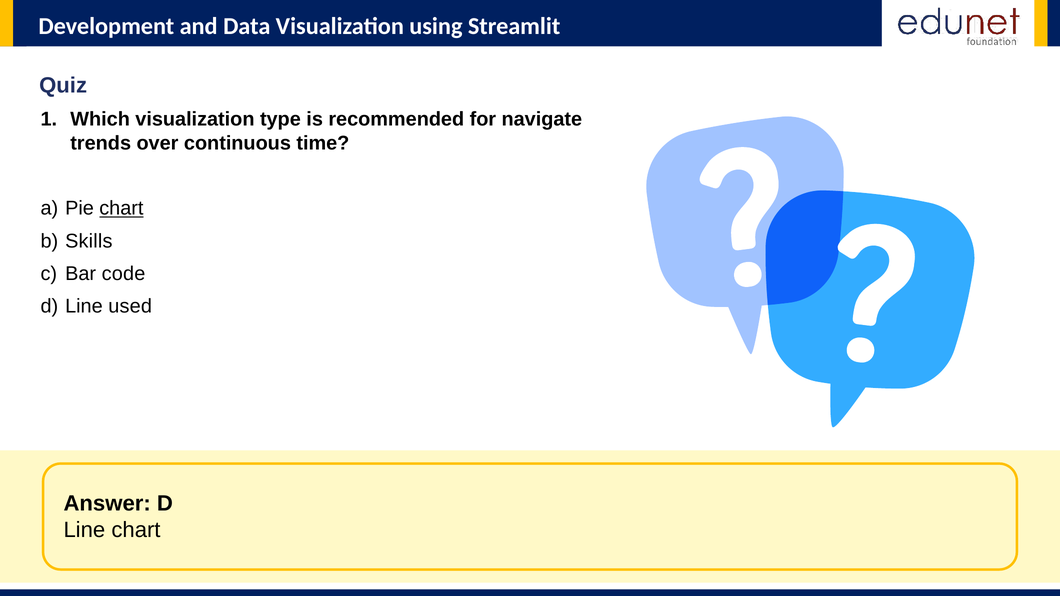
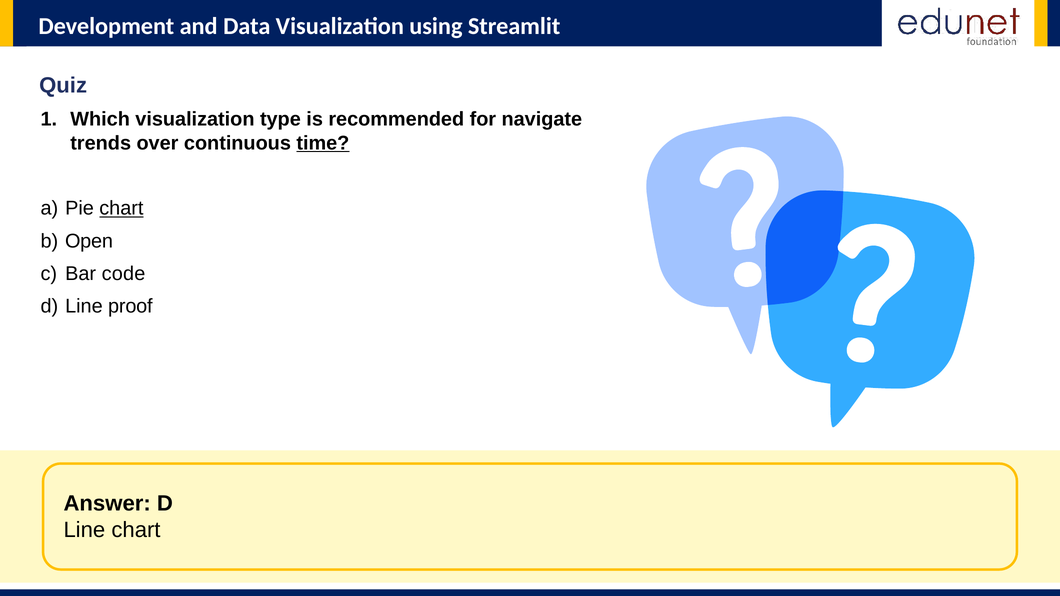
time underline: none -> present (323, 143)
Skills: Skills -> Open (89, 241)
used: used -> proof (130, 307)
